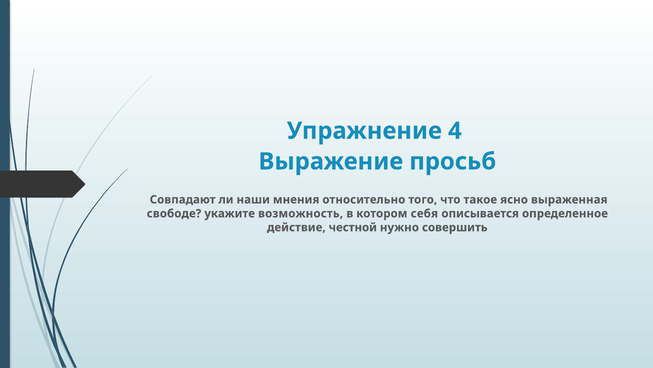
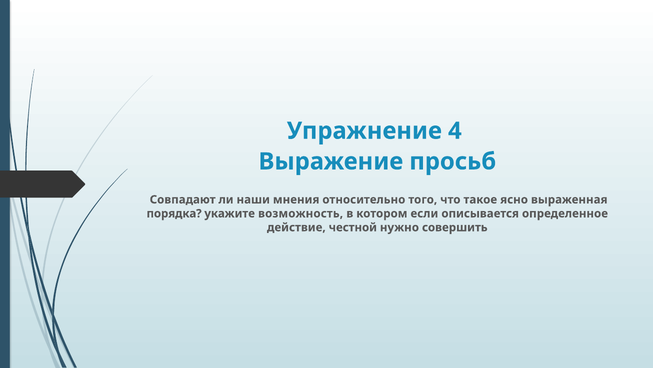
свободе: свободе -> порядка (174, 213)
себя: себя -> если (424, 213)
